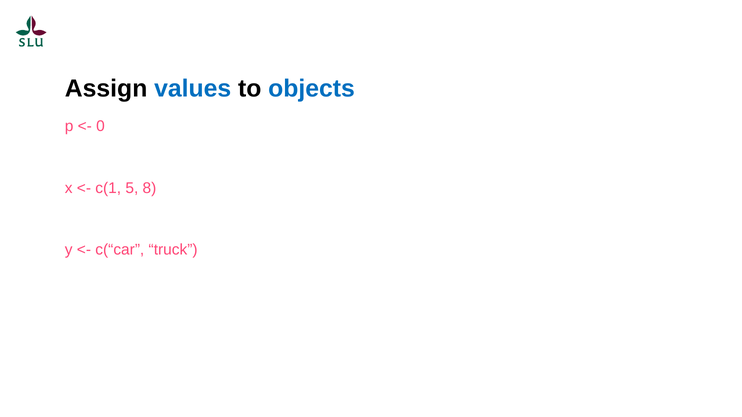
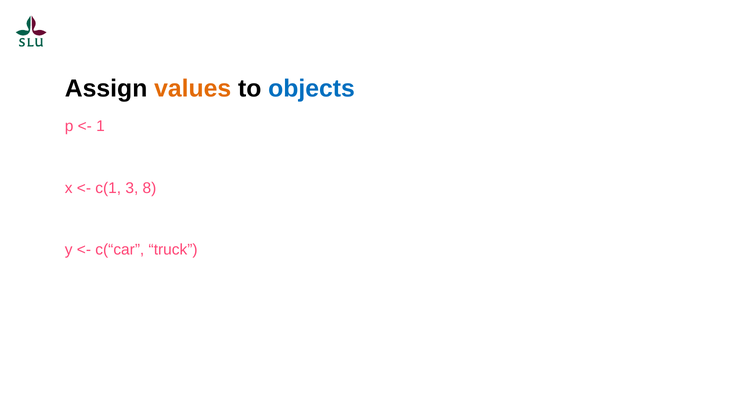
values colour: blue -> orange (193, 89)
0: 0 -> 1 (100, 126)
5: 5 -> 3 (132, 188)
